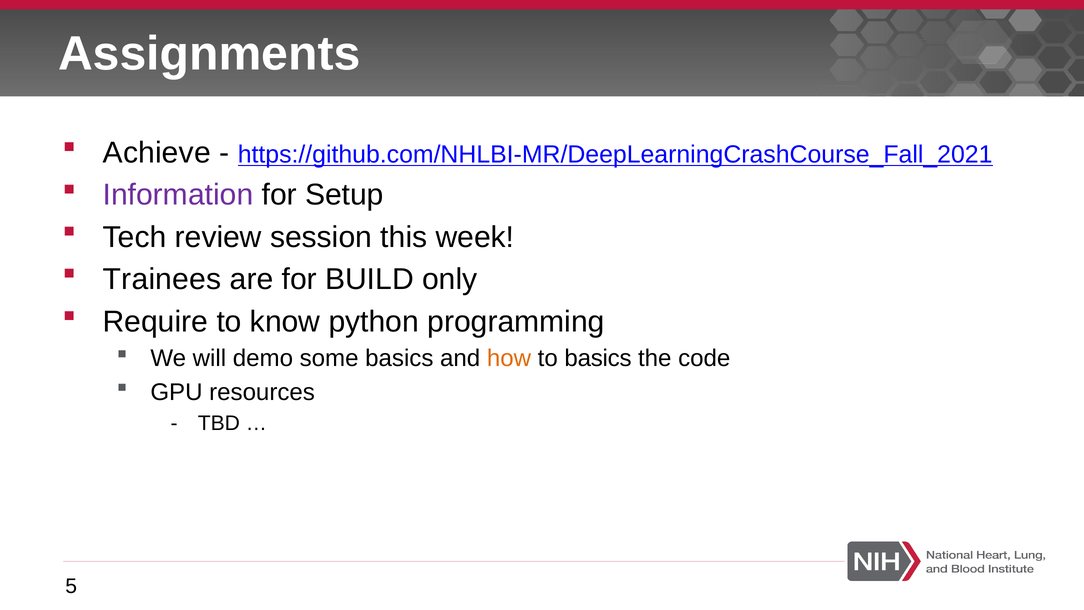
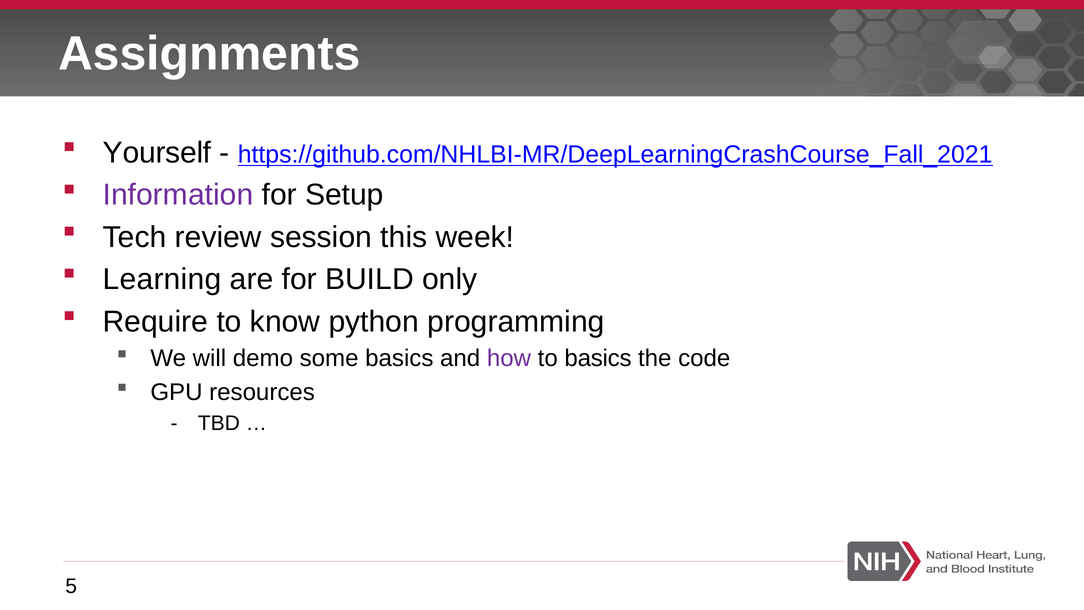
Achieve: Achieve -> Yourself (157, 153)
Trainees: Trainees -> Learning (162, 279)
how colour: orange -> purple (509, 358)
